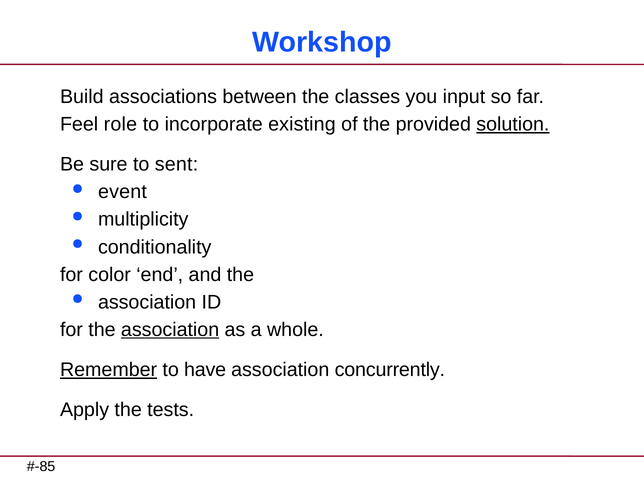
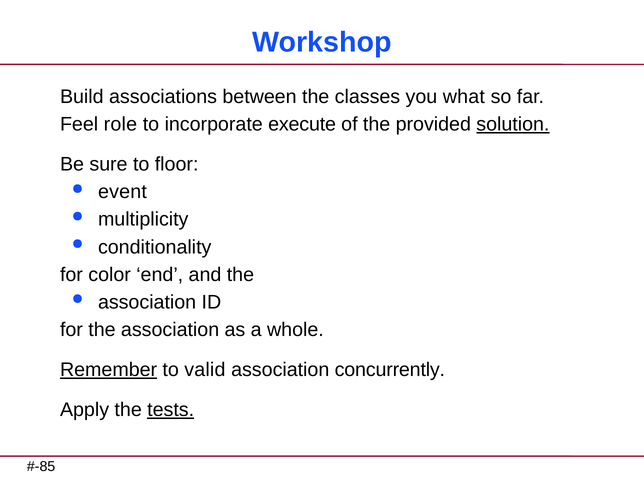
input: input -> what (464, 97)
existing: existing -> execute (302, 124)
sent: sent -> floor (177, 164)
association underline: present -> none (170, 330)
have: have -> valid (205, 370)
tests underline: none -> present (171, 410)
